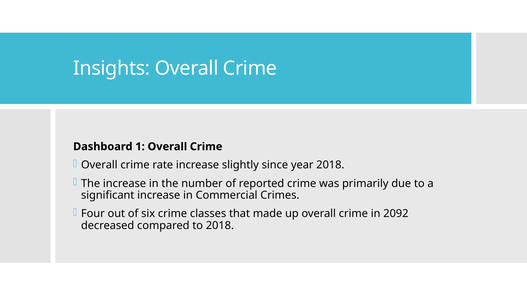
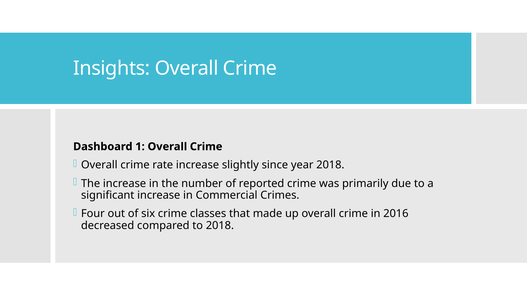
2092: 2092 -> 2016 (396, 214)
